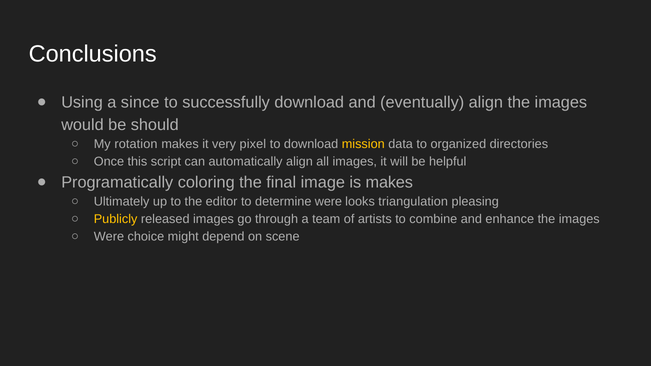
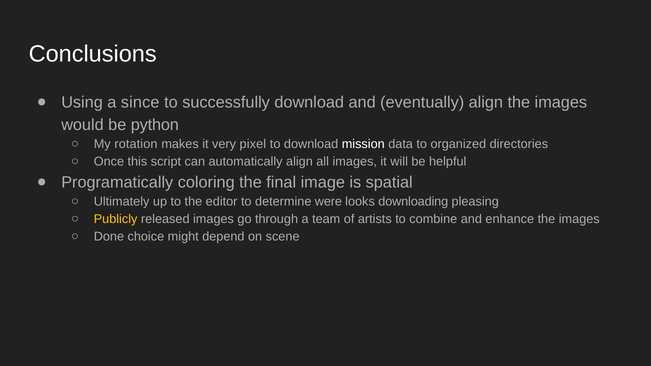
should: should -> python (155, 125)
mission colour: yellow -> white (363, 144)
is makes: makes -> spatial (389, 182)
triangulation: triangulation -> downloading (413, 202)
Were: Were -> Done (109, 237)
